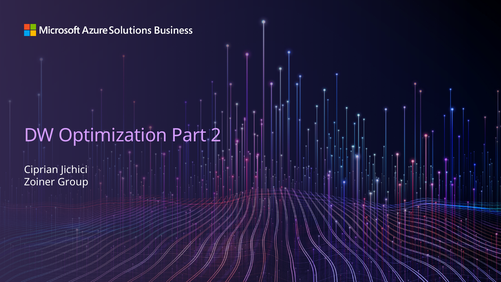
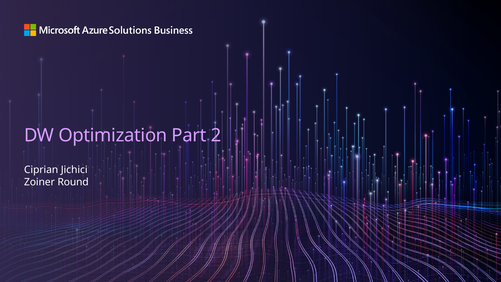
Group: Group -> Round (73, 182)
